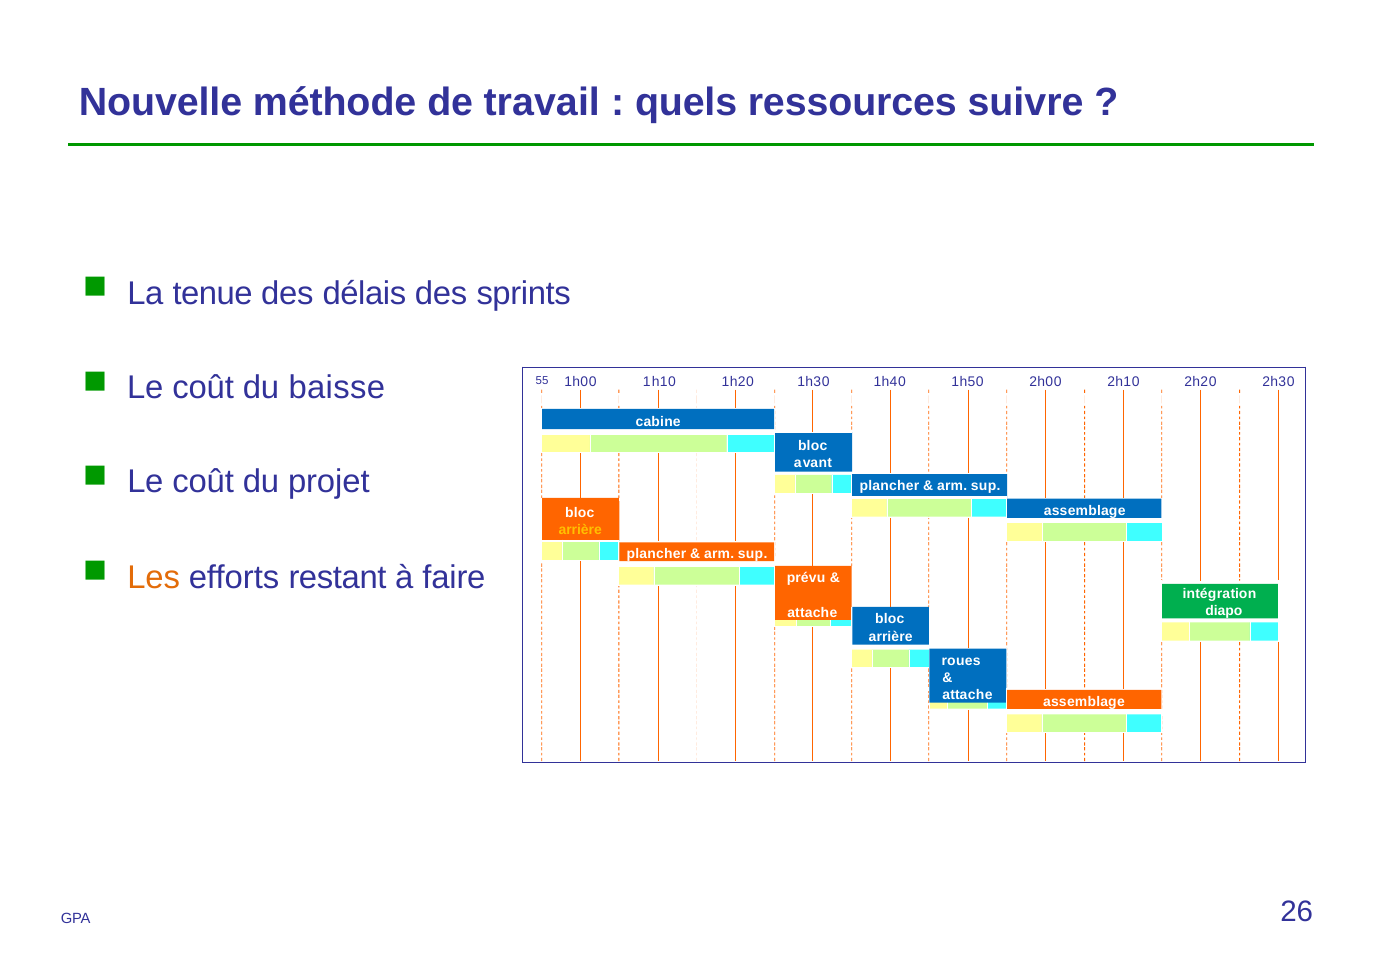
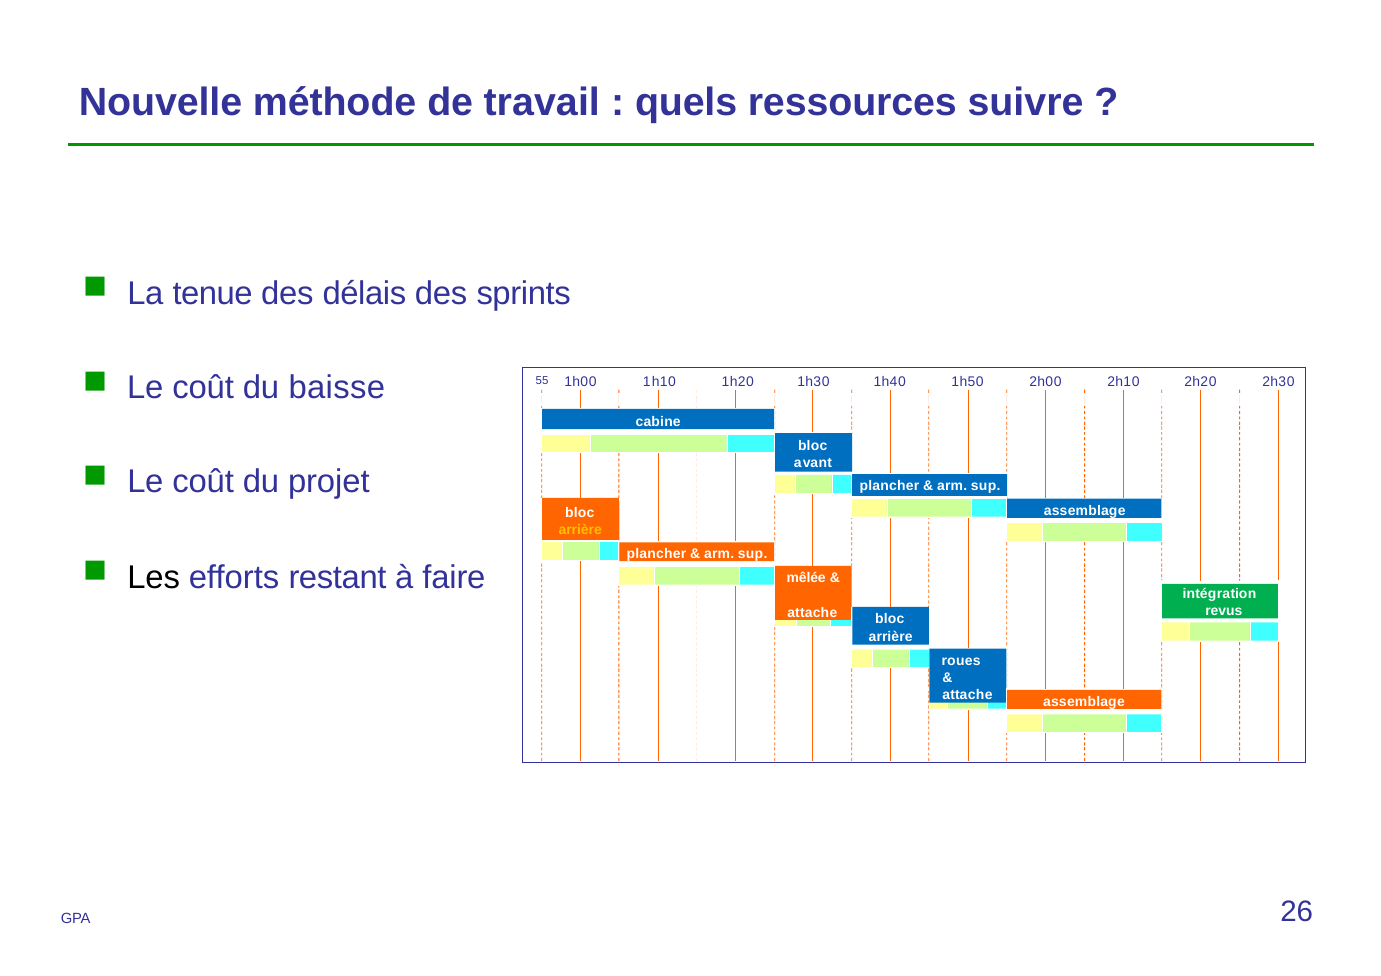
Les colour: orange -> black (154, 577)
prévu: prévu -> mêlée (806, 578)
diapo: diapo -> revus (1224, 611)
